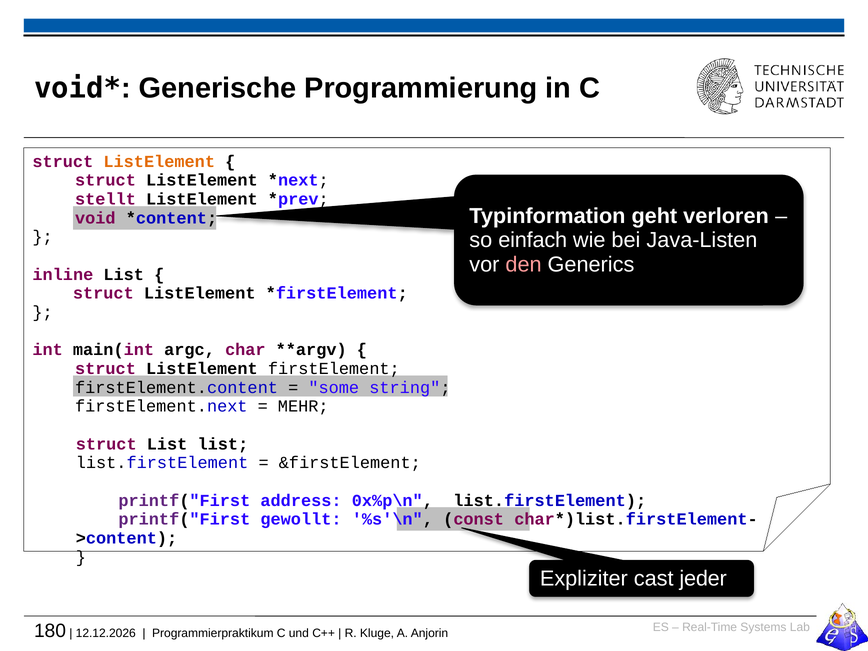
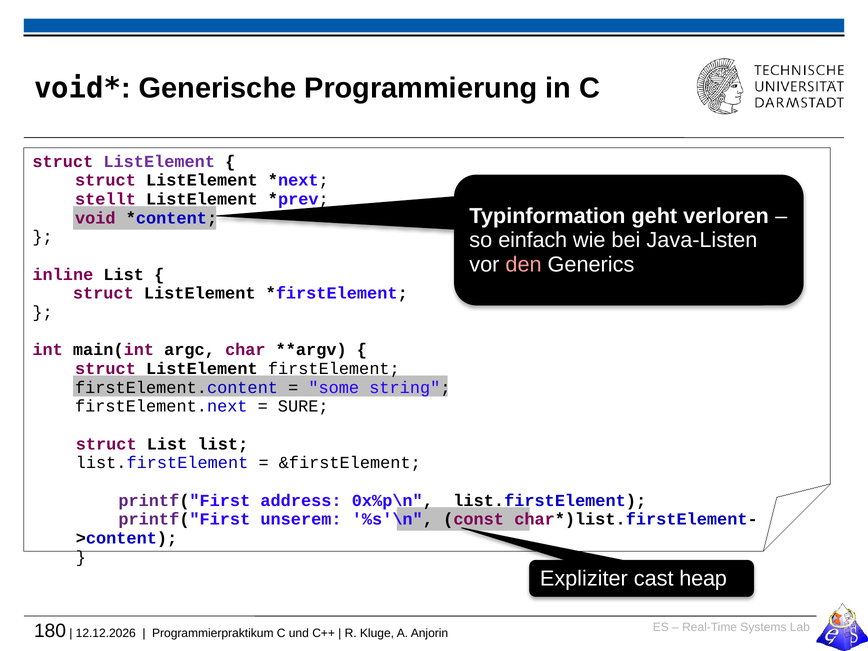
ListElement colour: orange -> purple (159, 162)
MEHR: MEHR -> SURE (303, 406)
gewollt: gewollt -> unserem (301, 519)
jeder: jeder -> heap (703, 578)
